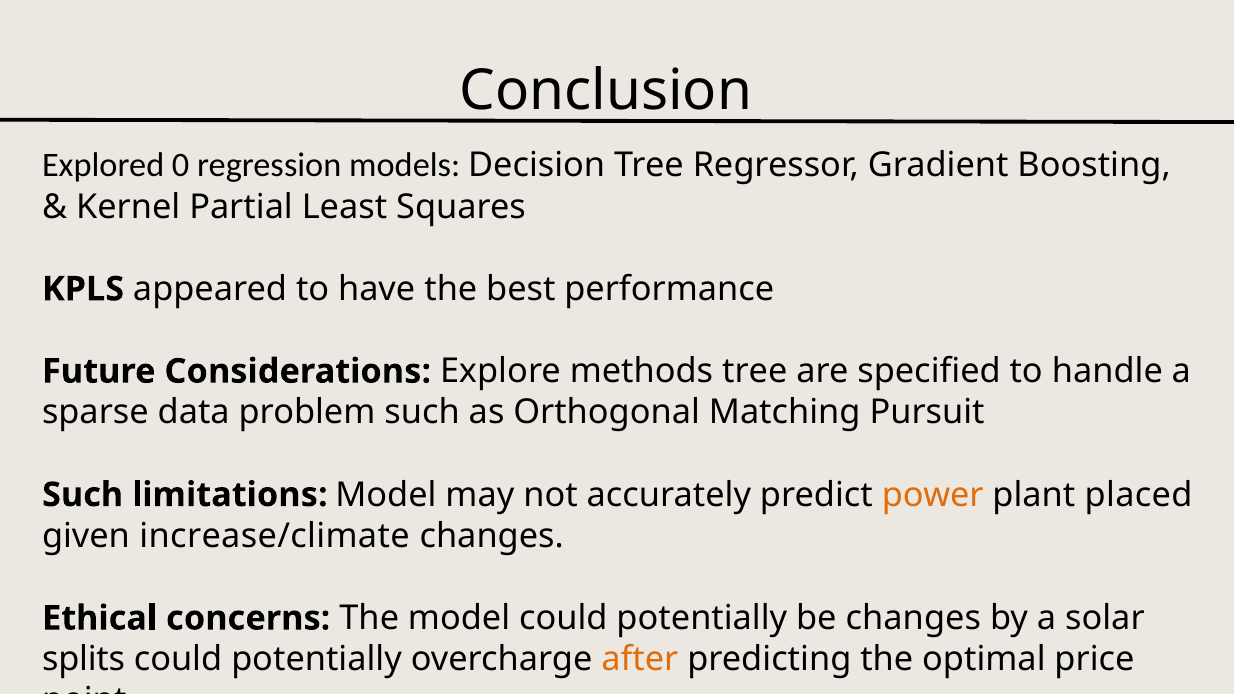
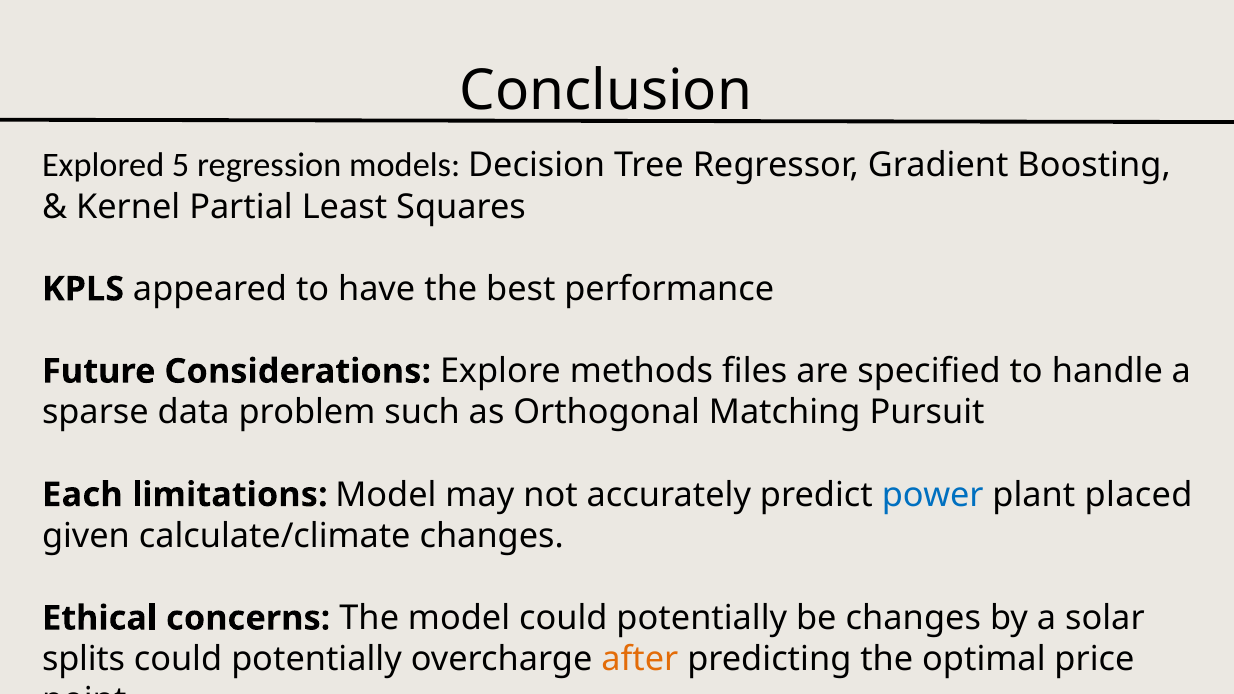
0: 0 -> 5 (181, 166)
methods tree: tree -> files (755, 371)
Such: Such -> Each (82, 495)
power colour: orange -> blue (933, 495)
increase/climate: increase/climate -> calculate/climate (275, 536)
